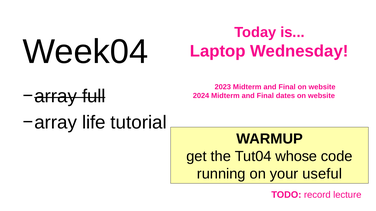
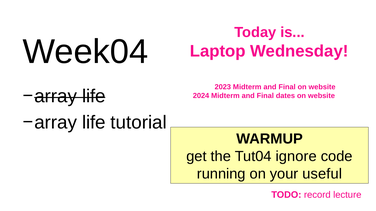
full: full -> life (94, 96)
whose: whose -> ignore (296, 157)
